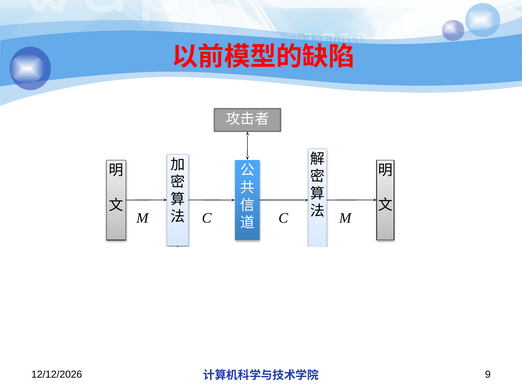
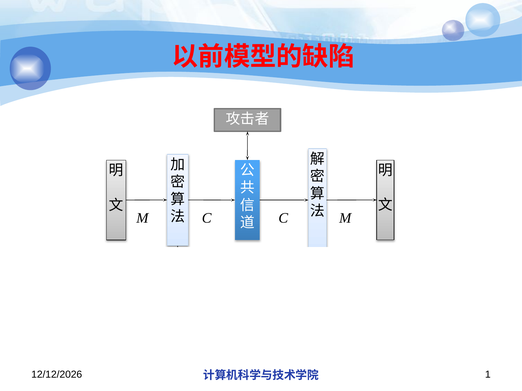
9: 9 -> 1 (488, 375)
